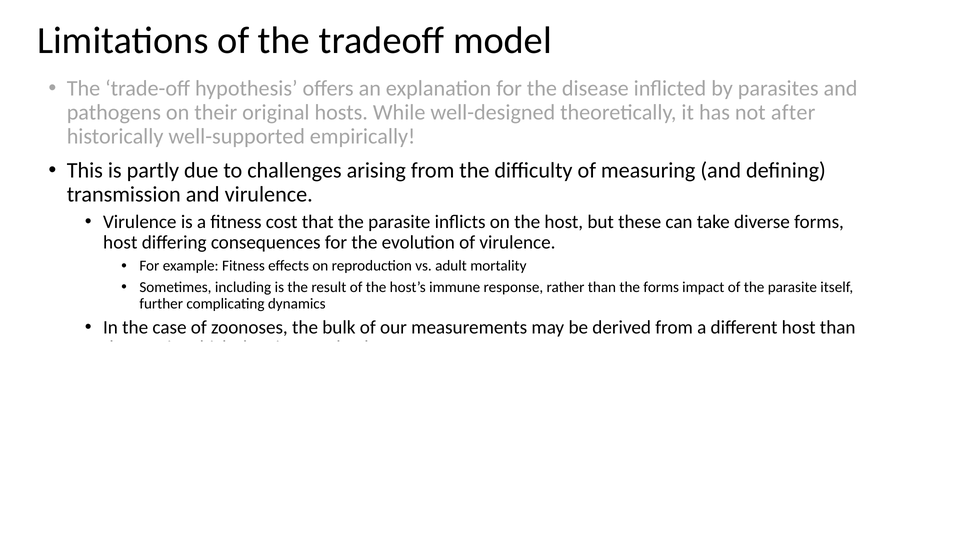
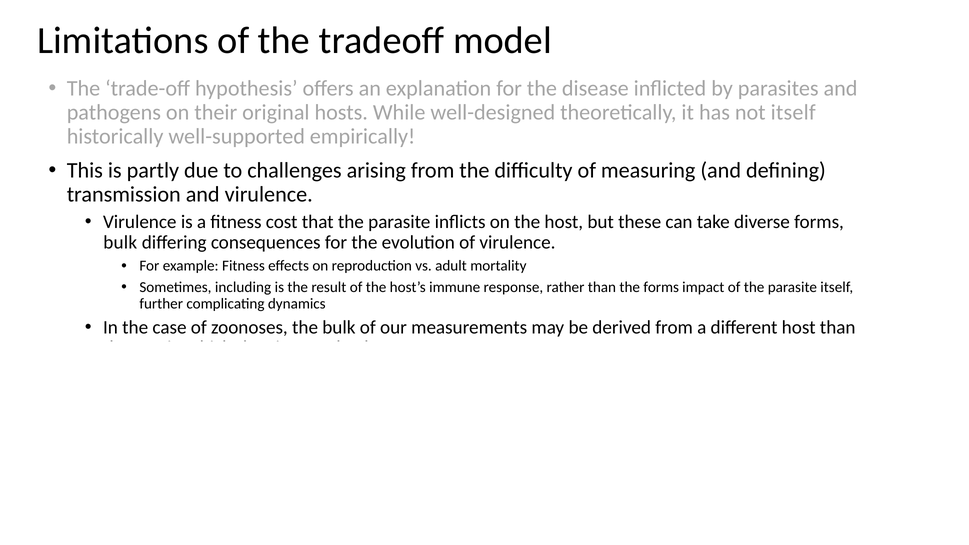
not after: after -> itself (793, 112)
host: host -> bulk (120, 242)
